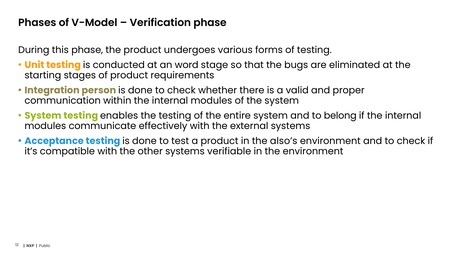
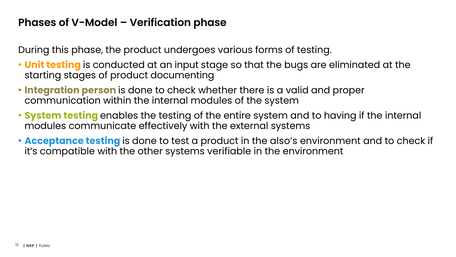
word: word -> input (187, 65)
requirements: requirements -> documenting (182, 75)
belong: belong -> having (340, 116)
